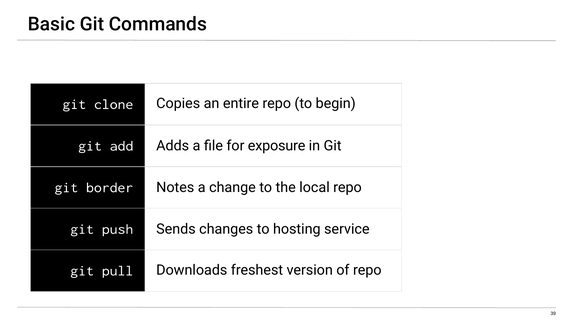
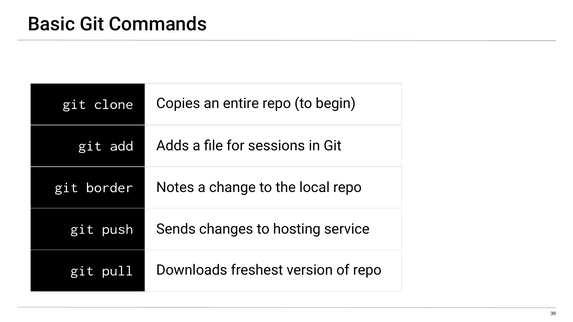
exposure: exposure -> sessions (277, 146)
